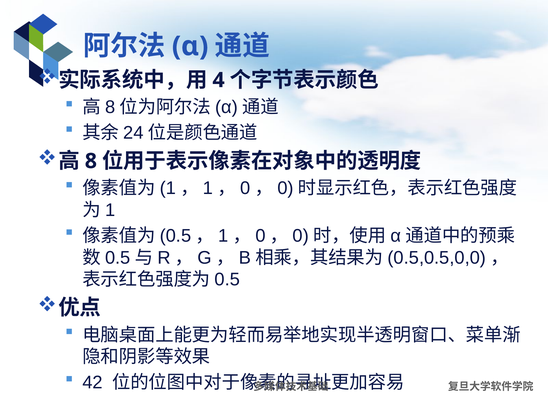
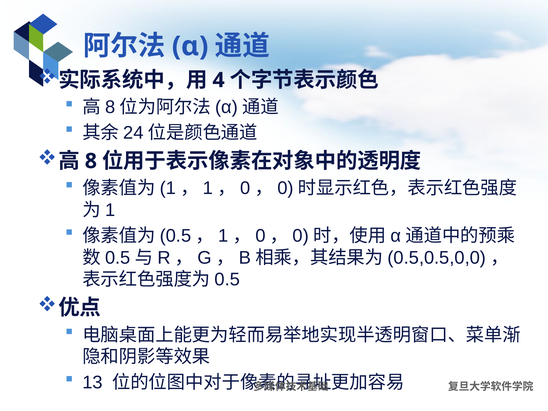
42: 42 -> 13 (93, 383)
